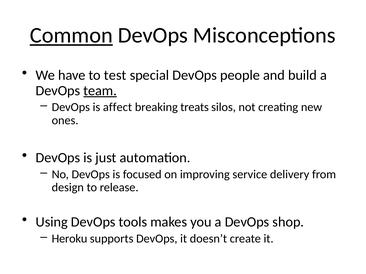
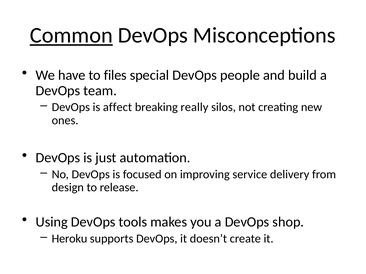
test: test -> files (115, 75)
team underline: present -> none (100, 91)
treats: treats -> really (194, 107)
